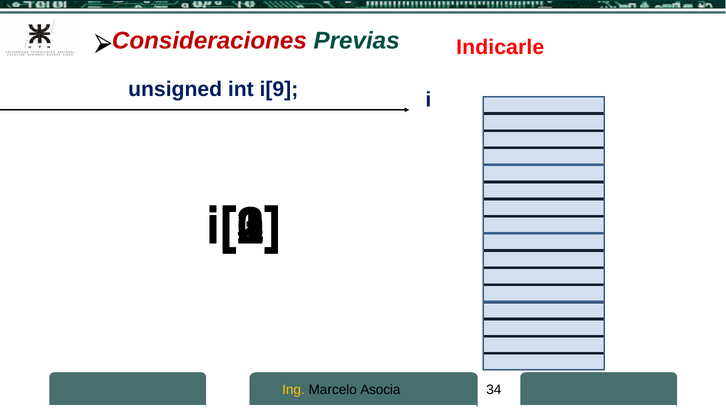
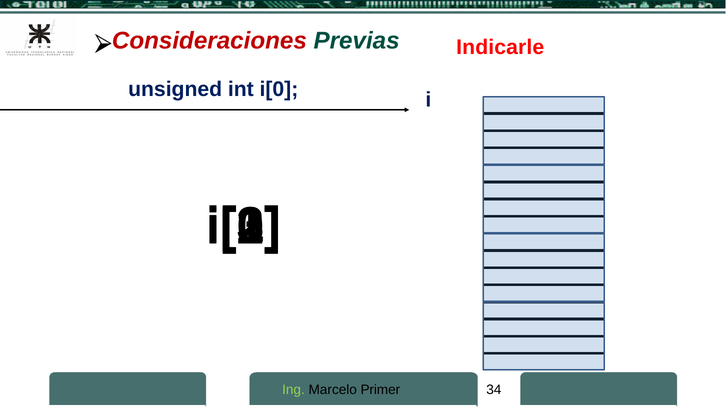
int i[9: i[9 -> i[0 (279, 89)
Ing colour: yellow -> light green (293, 390)
Asocia: Asocia -> Primer (380, 390)
